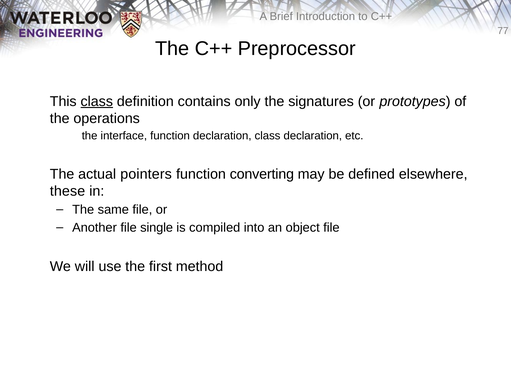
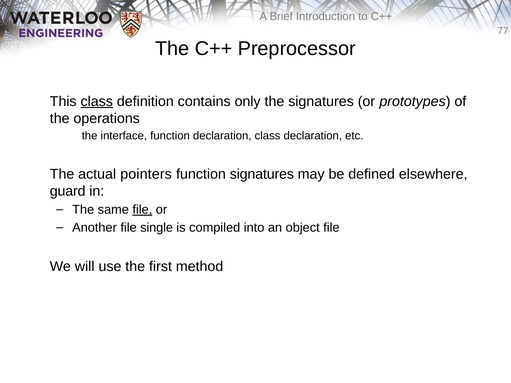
function converting: converting -> signatures (262, 174)
these: these -> guard (68, 191)
file underline: none -> present (142, 210)
